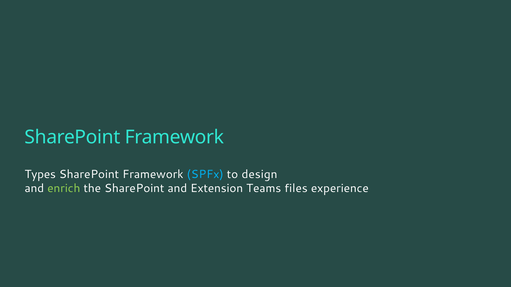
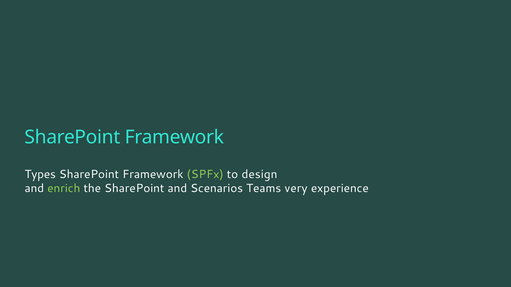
SPFx colour: light blue -> light green (205, 175)
Extension: Extension -> Scenarios (217, 189)
files: files -> very (296, 189)
